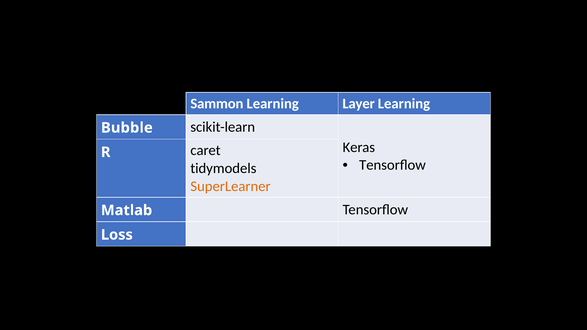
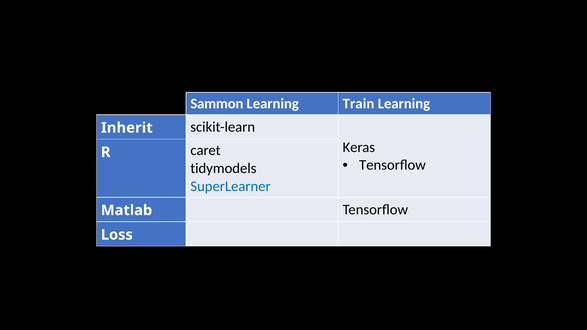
Layer: Layer -> Train (358, 104)
Bubble: Bubble -> Inherit (127, 128)
SuperLearner colour: orange -> blue (230, 186)
